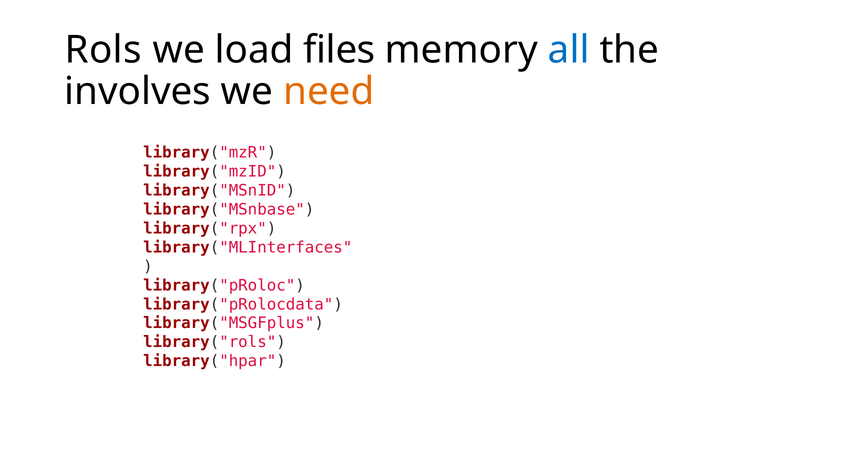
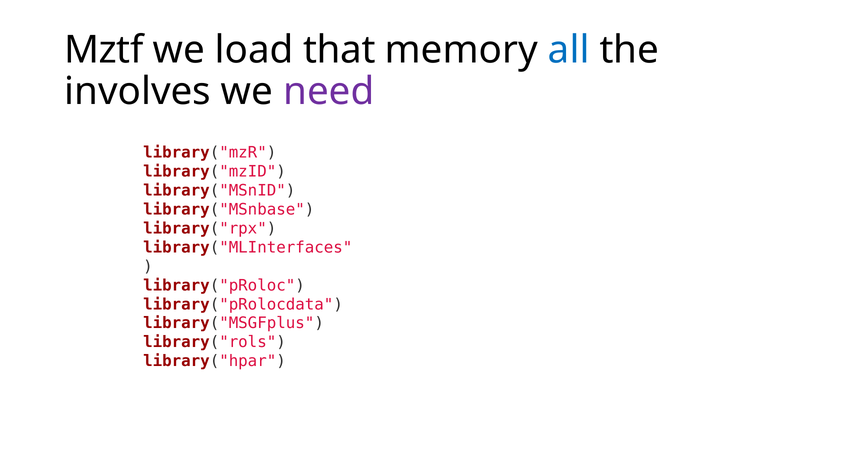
Rols: Rols -> Mztf (104, 50)
files: files -> that (339, 50)
need colour: orange -> purple (329, 92)
